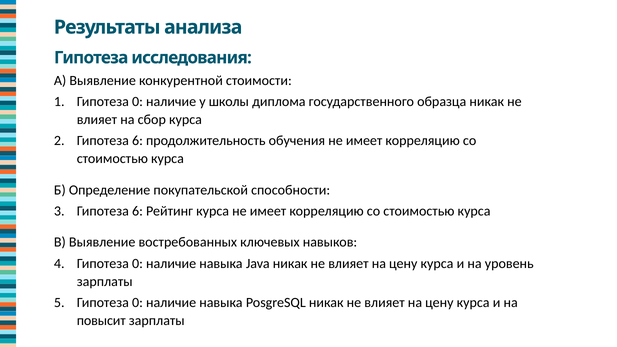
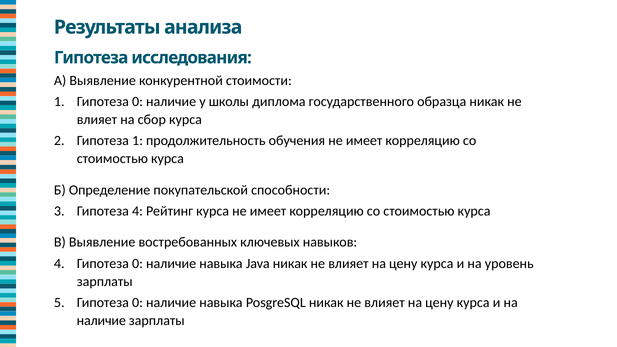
6: 6 -> 1 (137, 141)
6: 6 -> 4 (137, 211)
повысит: повысит -> наличие (101, 321)
